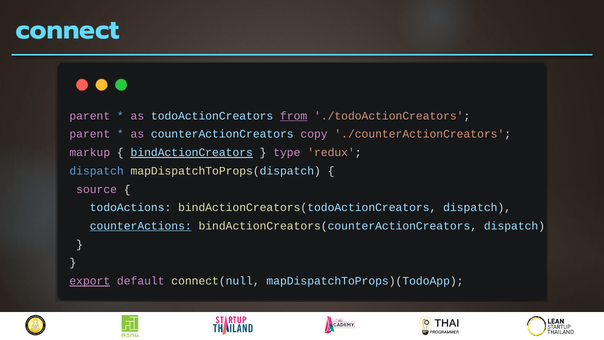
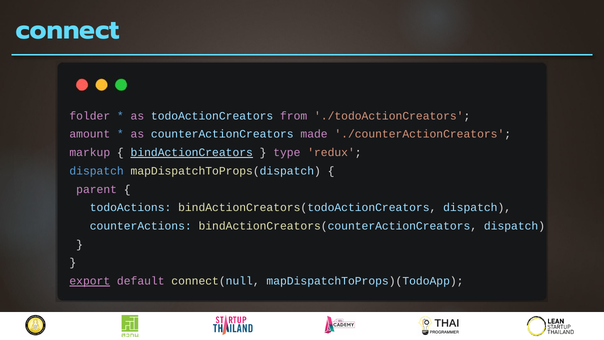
parent: parent -> folder (90, 116)
from underline: present -> none (294, 116)
parent: parent -> amount (90, 134)
copy: copy -> made (314, 134)
source: source -> parent (97, 189)
counterActions underline: present -> none (141, 226)
